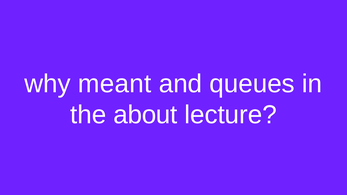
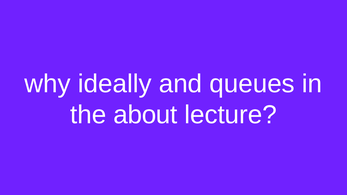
meant: meant -> ideally (115, 84)
